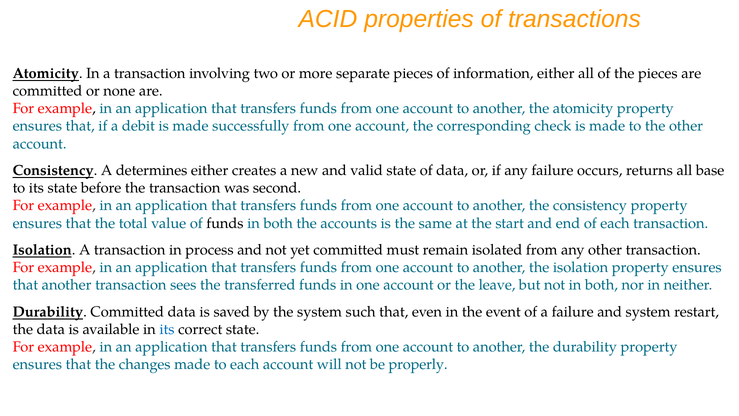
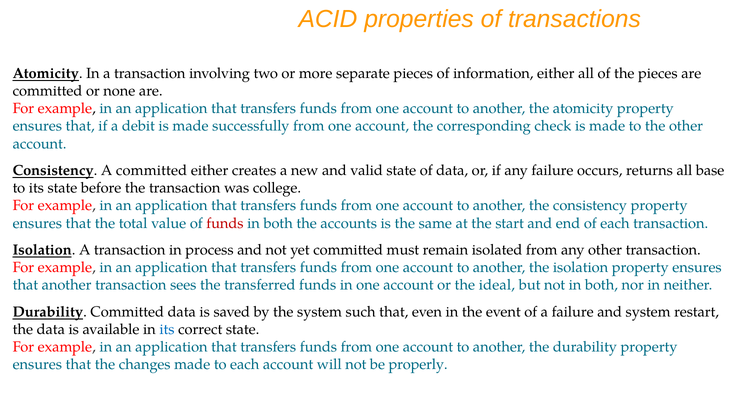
A determines: determines -> committed (152, 170)
second: second -> college (277, 188)
funds colour: black -> red (225, 223)
leave: leave -> ideal (497, 285)
